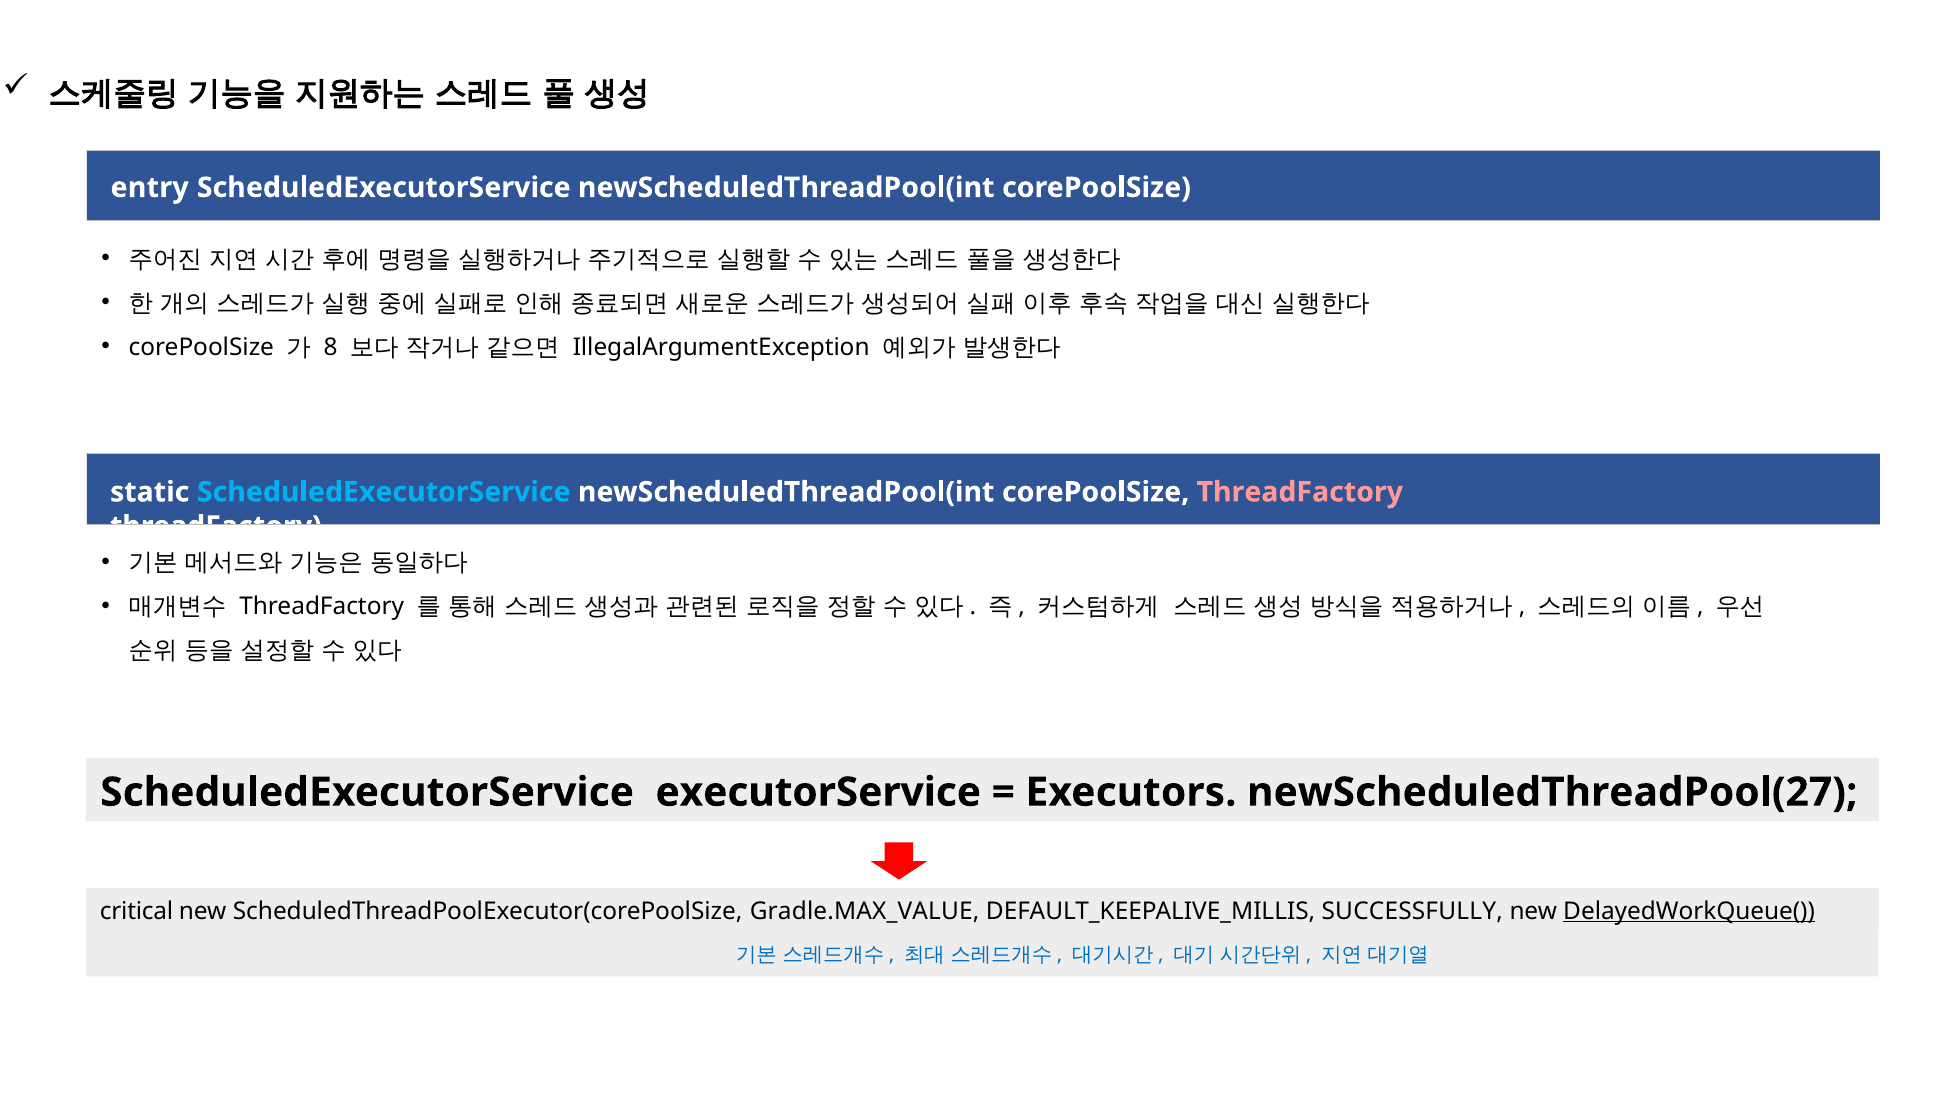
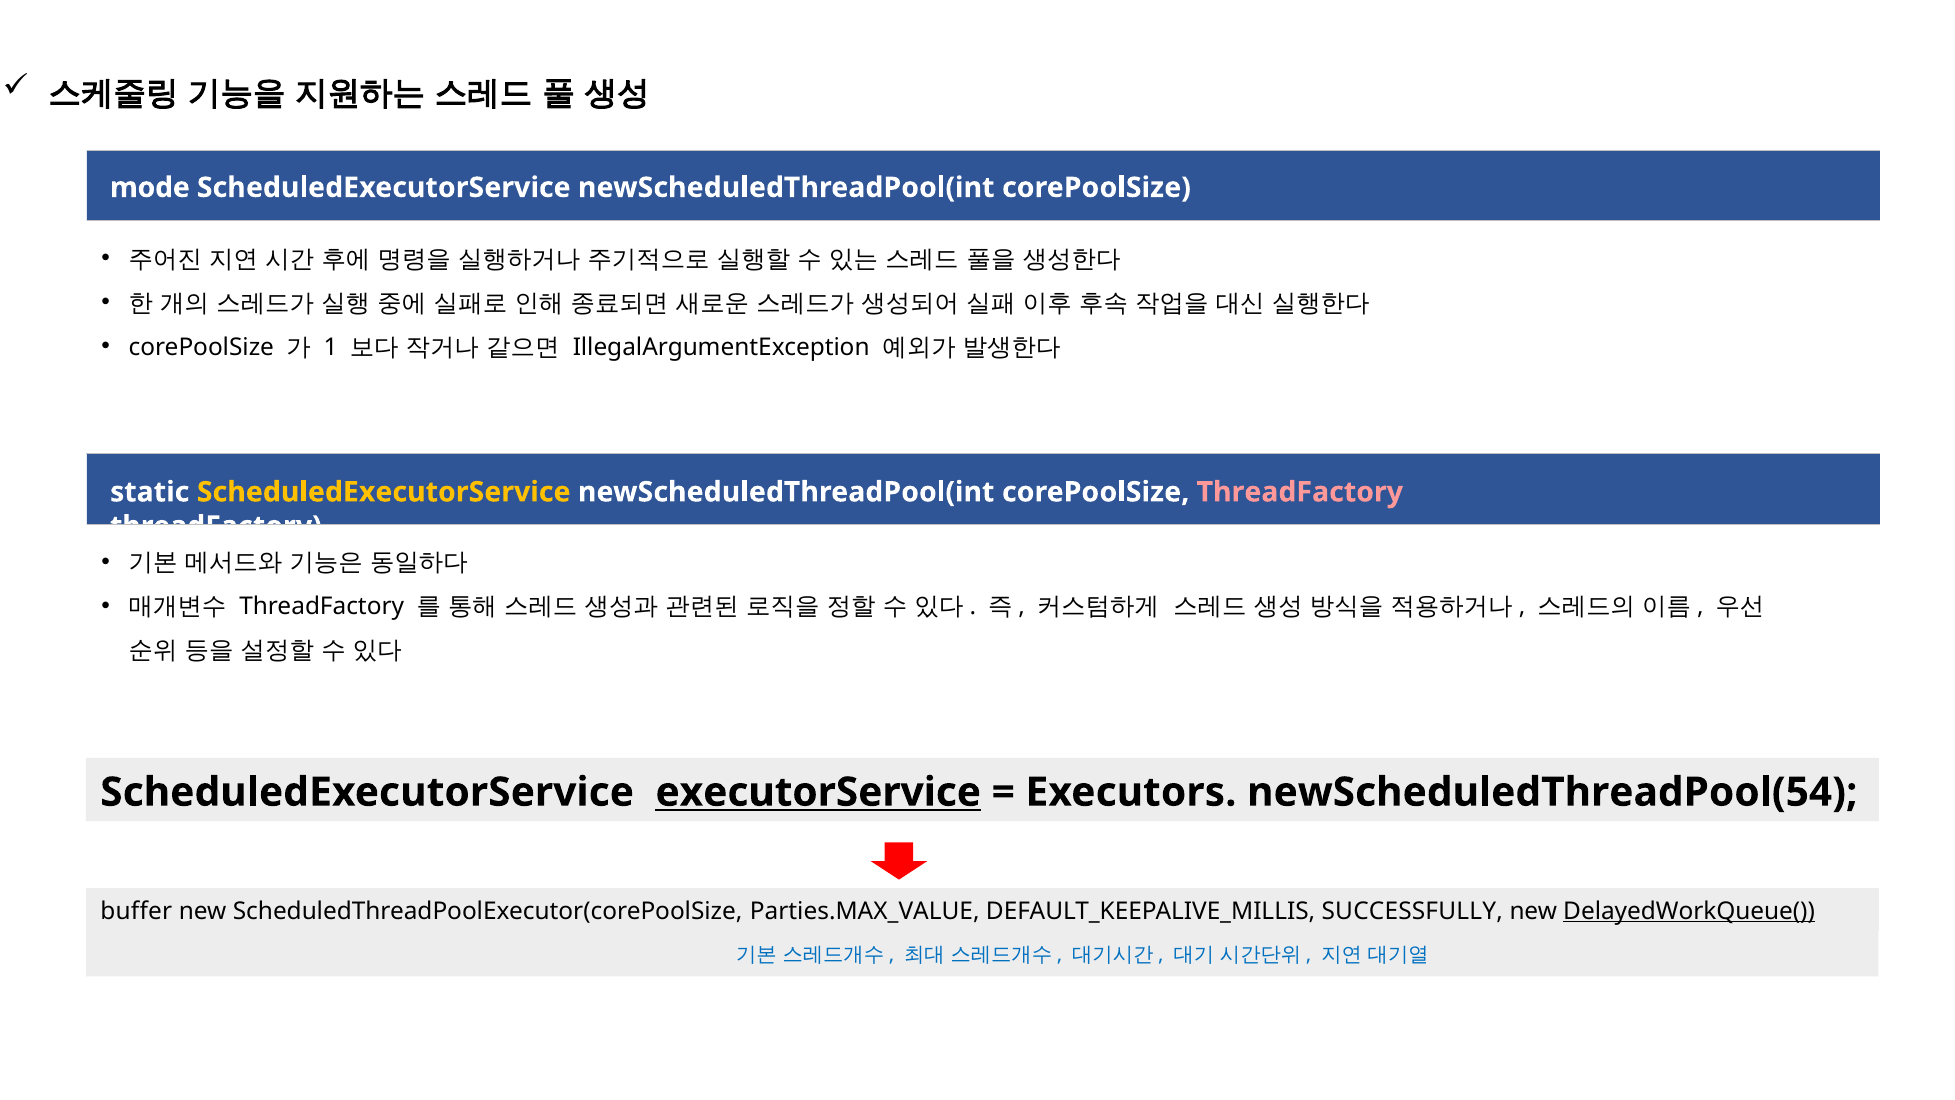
entry: entry -> mode (150, 188)
8: 8 -> 1 (331, 347)
ScheduledExecutorService colour: light blue -> yellow (384, 492)
executorService underline: none -> present (818, 792)
newScheduledThreadPool(27: newScheduledThreadPool(27 -> newScheduledThreadPool(54 (1552, 792)
critical: critical -> buffer (136, 911)
Gradle.MAX_VALUE: Gradle.MAX_VALUE -> Parties.MAX_VALUE (865, 911)
